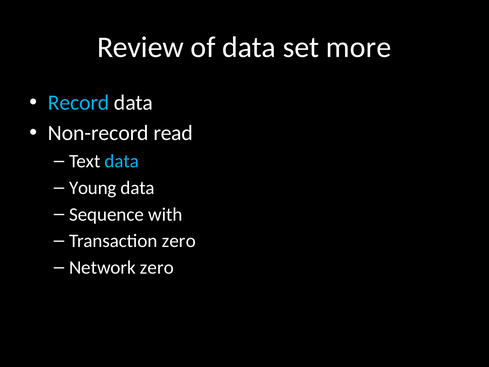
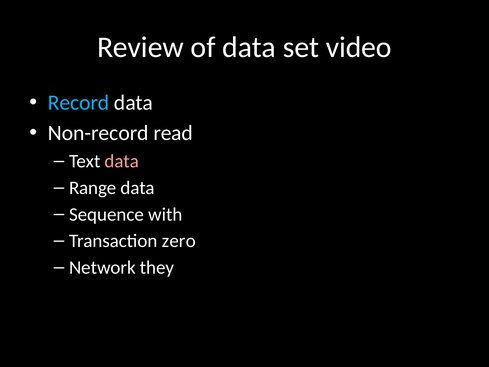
more: more -> video (359, 47)
data colour: light blue -> pink (122, 161)
Young: Young -> Range (93, 188)
Network zero: zero -> they (157, 267)
